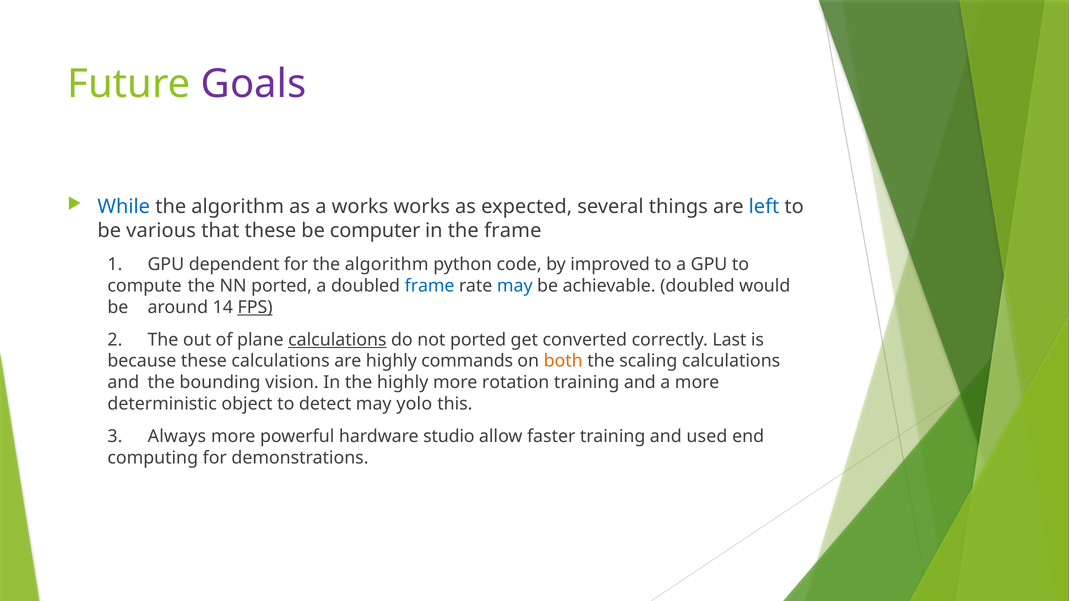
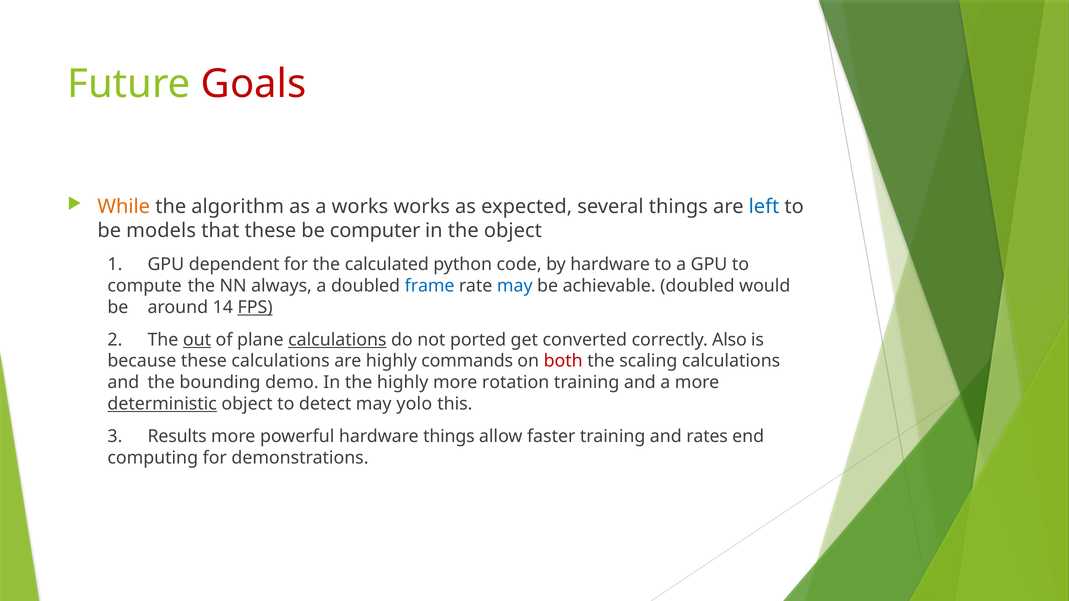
Goals colour: purple -> red (254, 84)
While colour: blue -> orange (124, 207)
various: various -> models (161, 231)
the frame: frame -> object (513, 231)
for the algorithm: algorithm -> calculated (387, 265)
by improved: improved -> hardware (610, 265)
NN ported: ported -> always (282, 286)
out underline: none -> present (197, 340)
Last: Last -> Also (729, 340)
both colour: orange -> red (563, 361)
vision: vision -> demo (292, 383)
deterministic underline: none -> present (162, 404)
Always: Always -> Results (177, 437)
hardware studio: studio -> things (449, 437)
used: used -> rates (707, 437)
